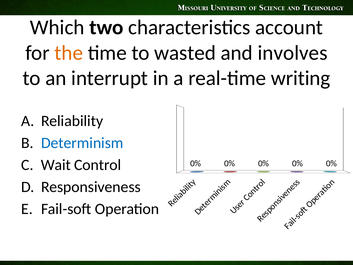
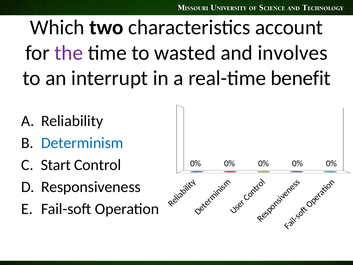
the colour: orange -> purple (69, 53)
writing: writing -> benefit (301, 78)
Wait: Wait -> Start (56, 165)
